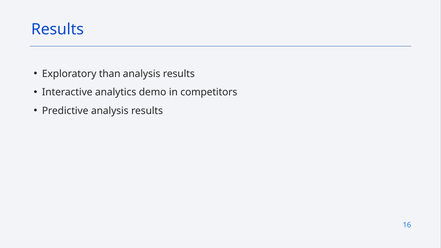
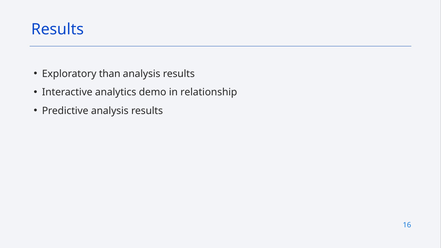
competitors: competitors -> relationship (209, 92)
